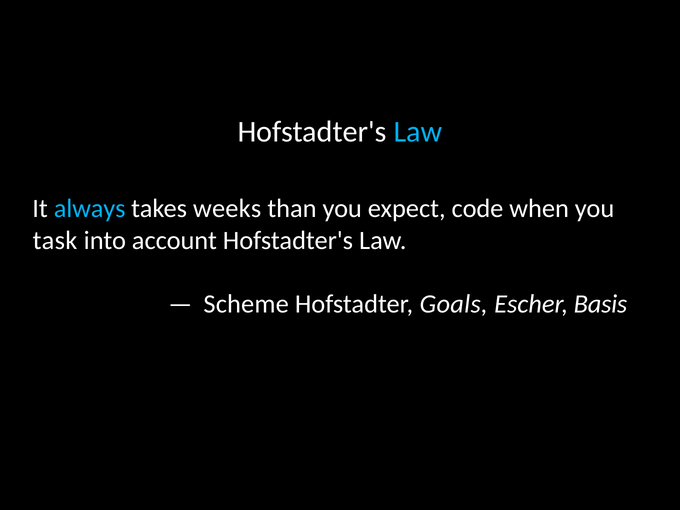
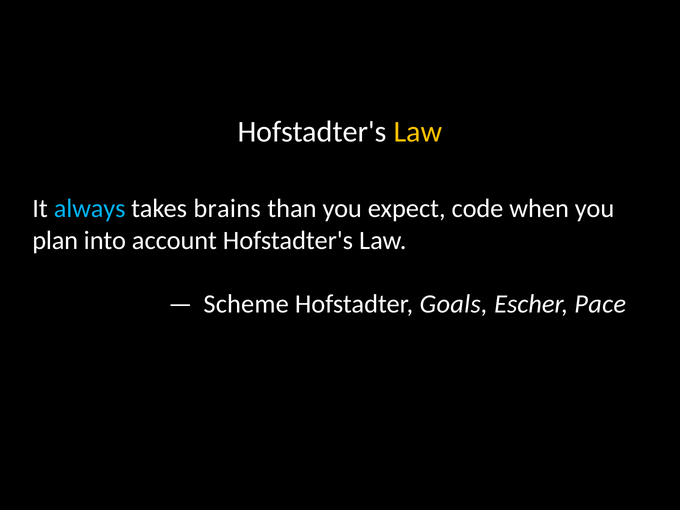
Law colour: light blue -> yellow (418, 132)
weeks: weeks -> brains (227, 209)
task: task -> plan (55, 240)
Basis: Basis -> Pace (600, 304)
